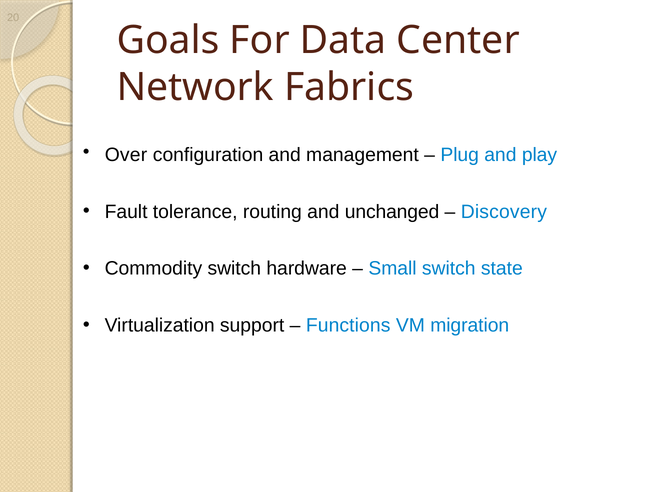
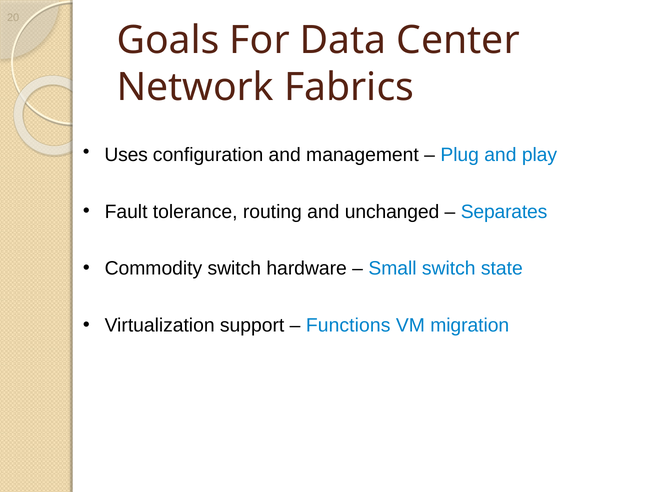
Over: Over -> Uses (126, 155)
Discovery: Discovery -> Separates (504, 212)
